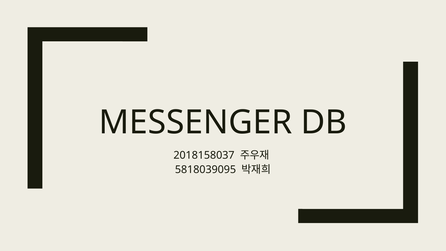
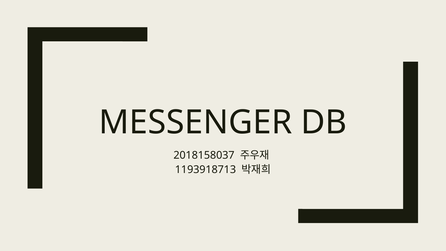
5818039095: 5818039095 -> 1193918713 (206, 169)
